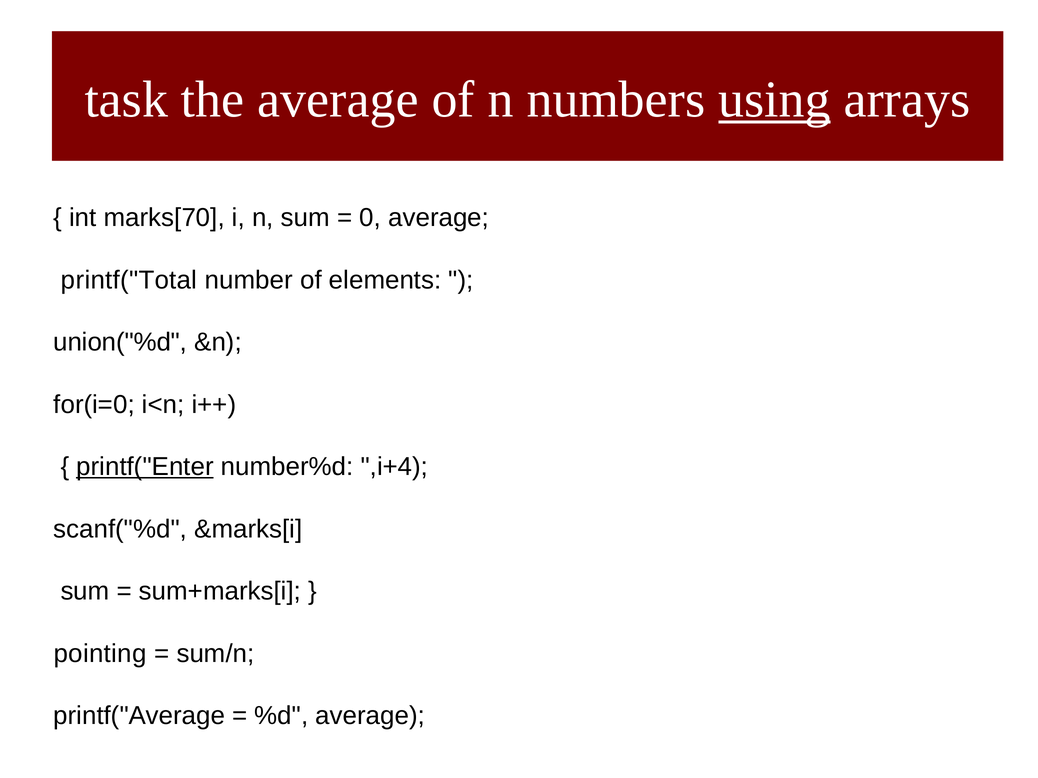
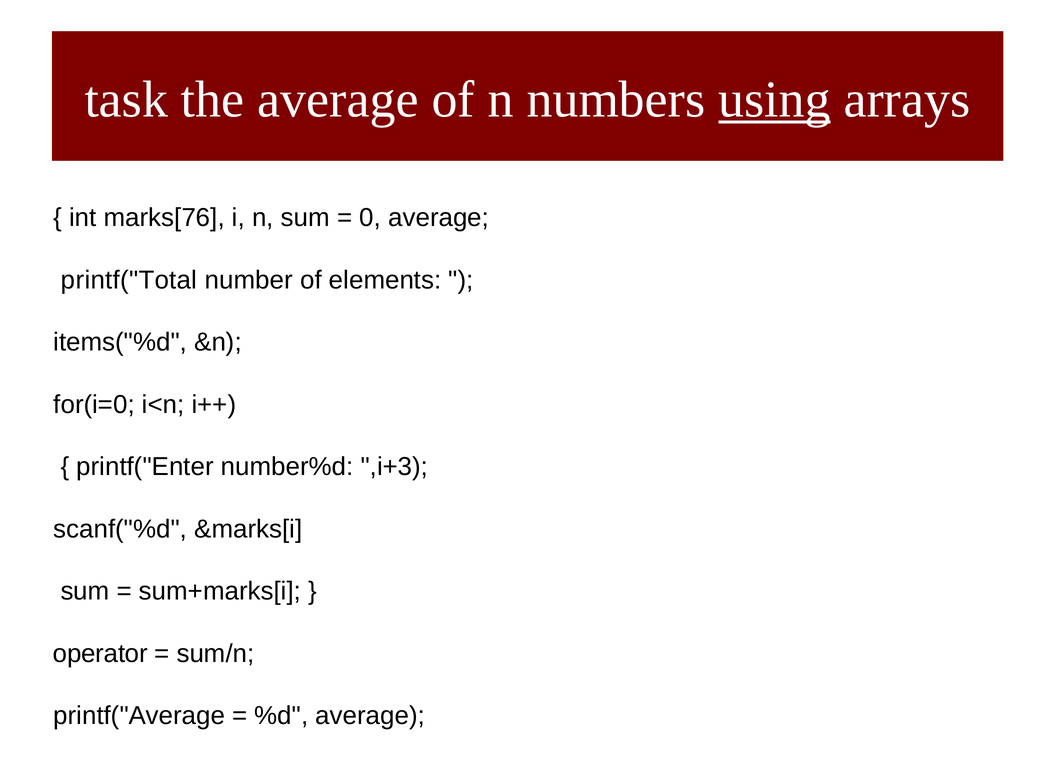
marks[70: marks[70 -> marks[76 (164, 218)
union("%d: union("%d -> items("%d (120, 343)
printf("Enter underline: present -> none (145, 467)
,i+4: ,i+4 -> ,i+3 (394, 467)
pointing: pointing -> operator (100, 654)
